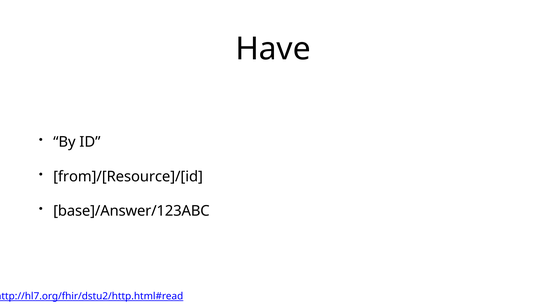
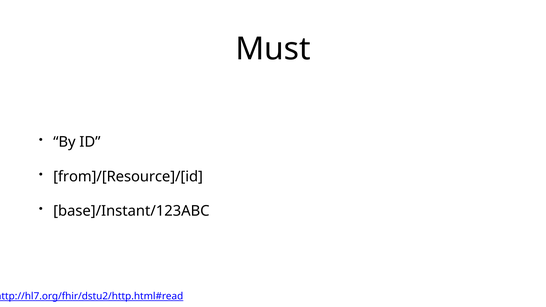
Have: Have -> Must (273, 49)
base]/Answer/123ABC: base]/Answer/123ABC -> base]/Instant/123ABC (131, 211)
